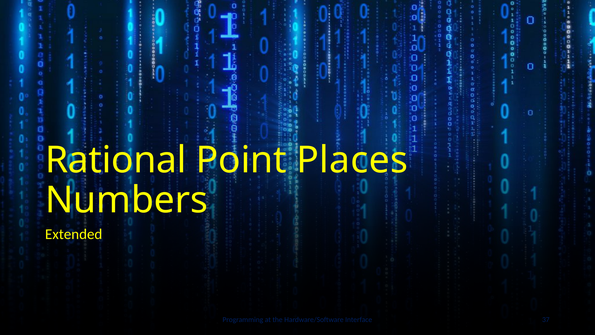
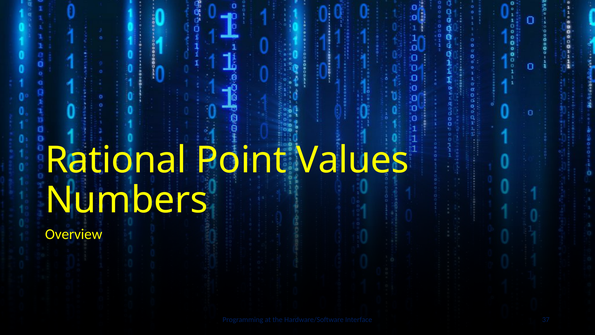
Places: Places -> Values (353, 160)
Extended: Extended -> Overview (74, 234)
